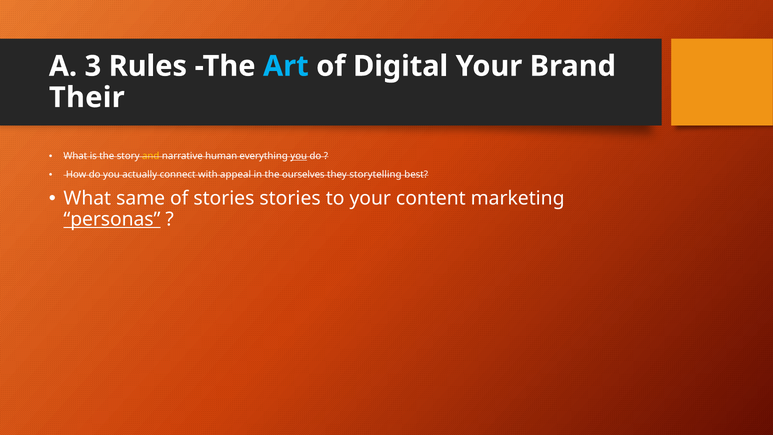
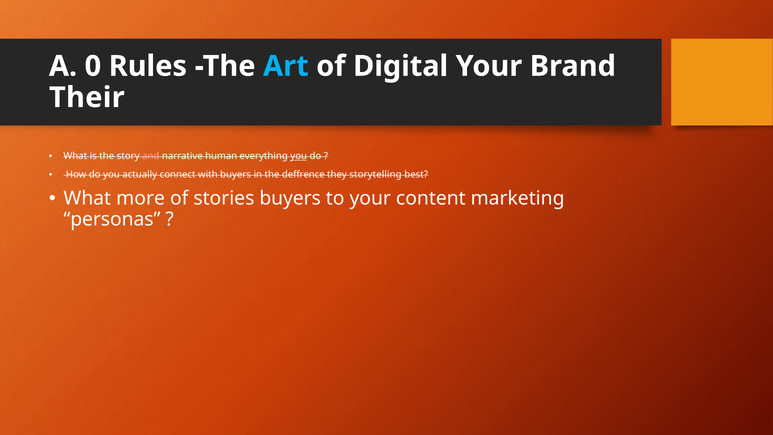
3: 3 -> 0 (93, 66)
and colour: yellow -> pink (151, 156)
with appeal: appeal -> buyers (236, 175)
ourselves: ourselves -> deffrence (303, 175)
same: same -> more (141, 198)
stories stories: stories -> buyers (290, 198)
personas underline: present -> none (112, 219)
